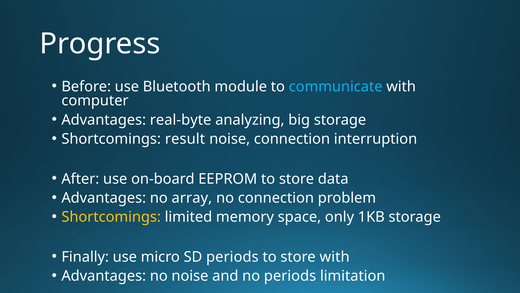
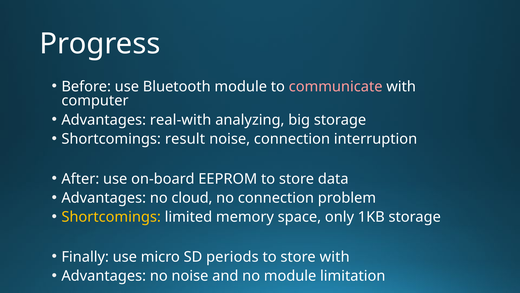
communicate colour: light blue -> pink (336, 86)
real-byte: real-byte -> real-with (181, 120)
array: array -> cloud (192, 198)
no periods: periods -> module (290, 276)
